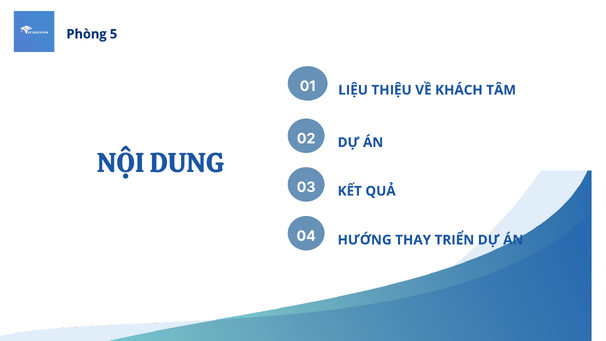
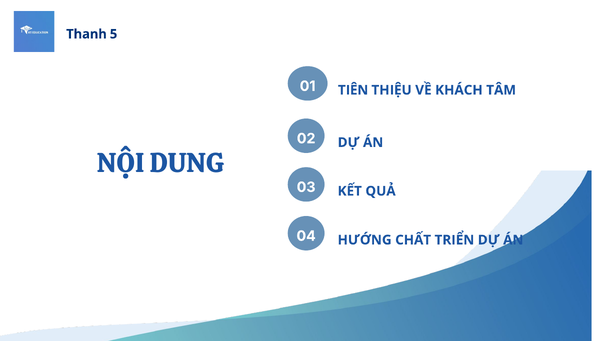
Phòng: Phòng -> Thanh (86, 34)
LIỆU: LIỆU -> TIÊN (353, 90)
THAY: THAY -> CHẤT (413, 240)
